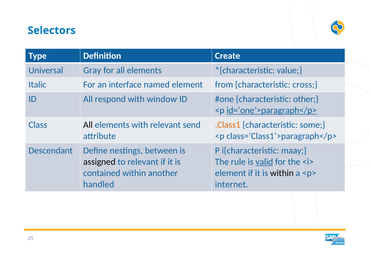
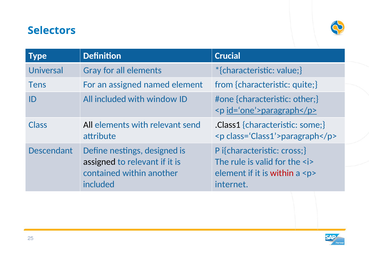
Create: Create -> Crucial (228, 56)
Italic: Italic -> Tens (37, 85)
an interface: interface -> assigned (125, 85)
cross: cross -> quite (305, 85)
All respond: respond -> included (110, 99)
.Class1 colour: orange -> black (228, 125)
between: between -> designed (161, 151)
maay: maay -> cross (294, 151)
valid underline: present -> none (264, 162)
within colour: black -> red (282, 173)
handled: handled -> included (99, 184)
